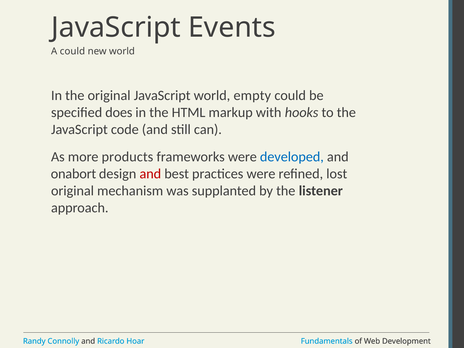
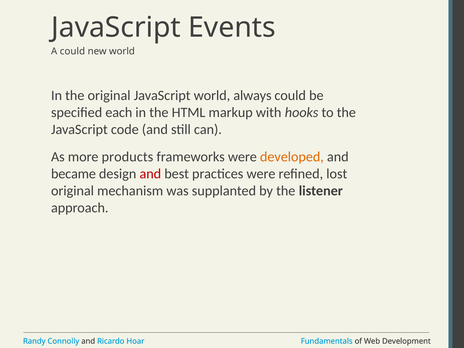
empty: empty -> always (252, 95)
does: does -> each (119, 112)
developed colour: blue -> orange (292, 157)
onabort: onabort -> became (73, 174)
